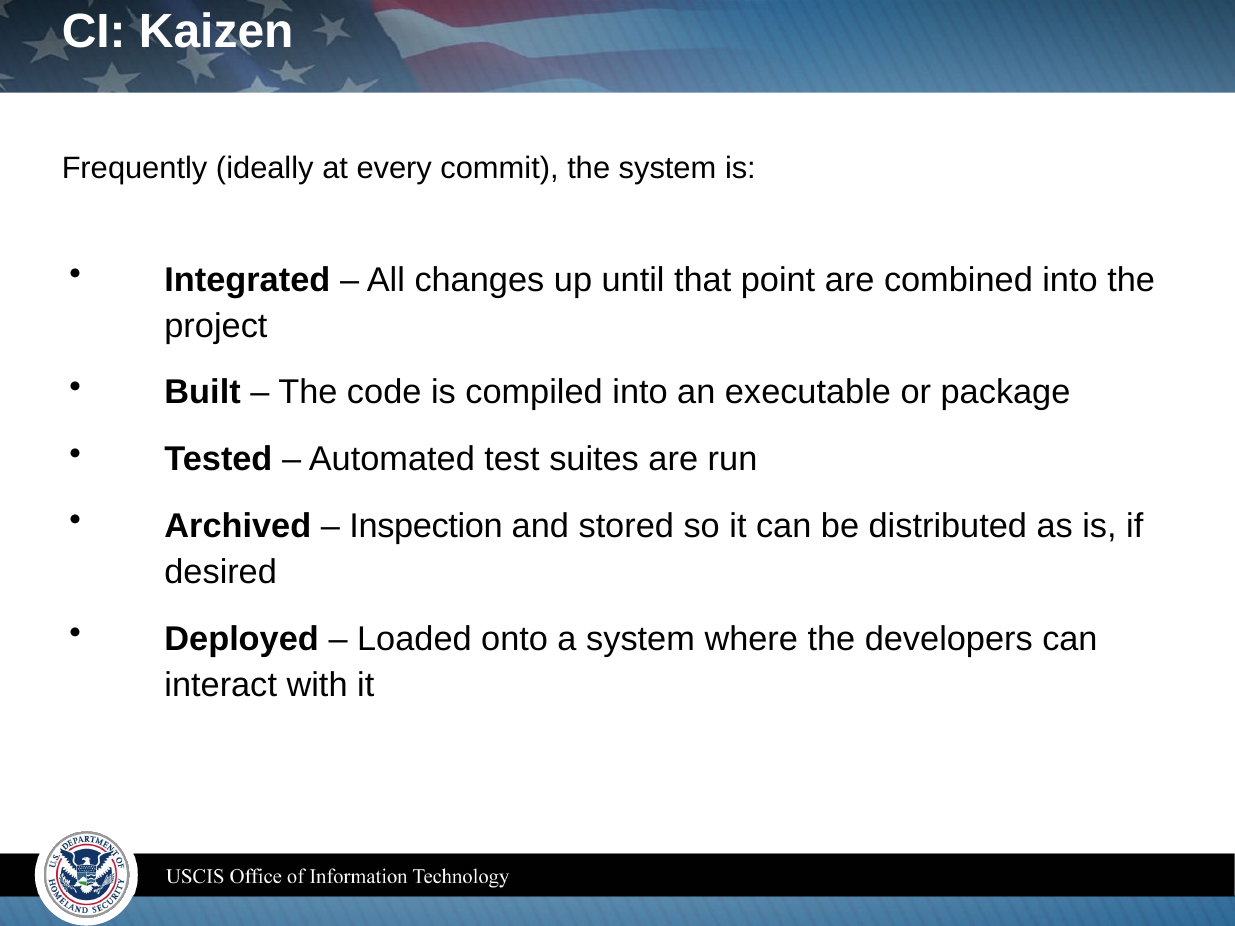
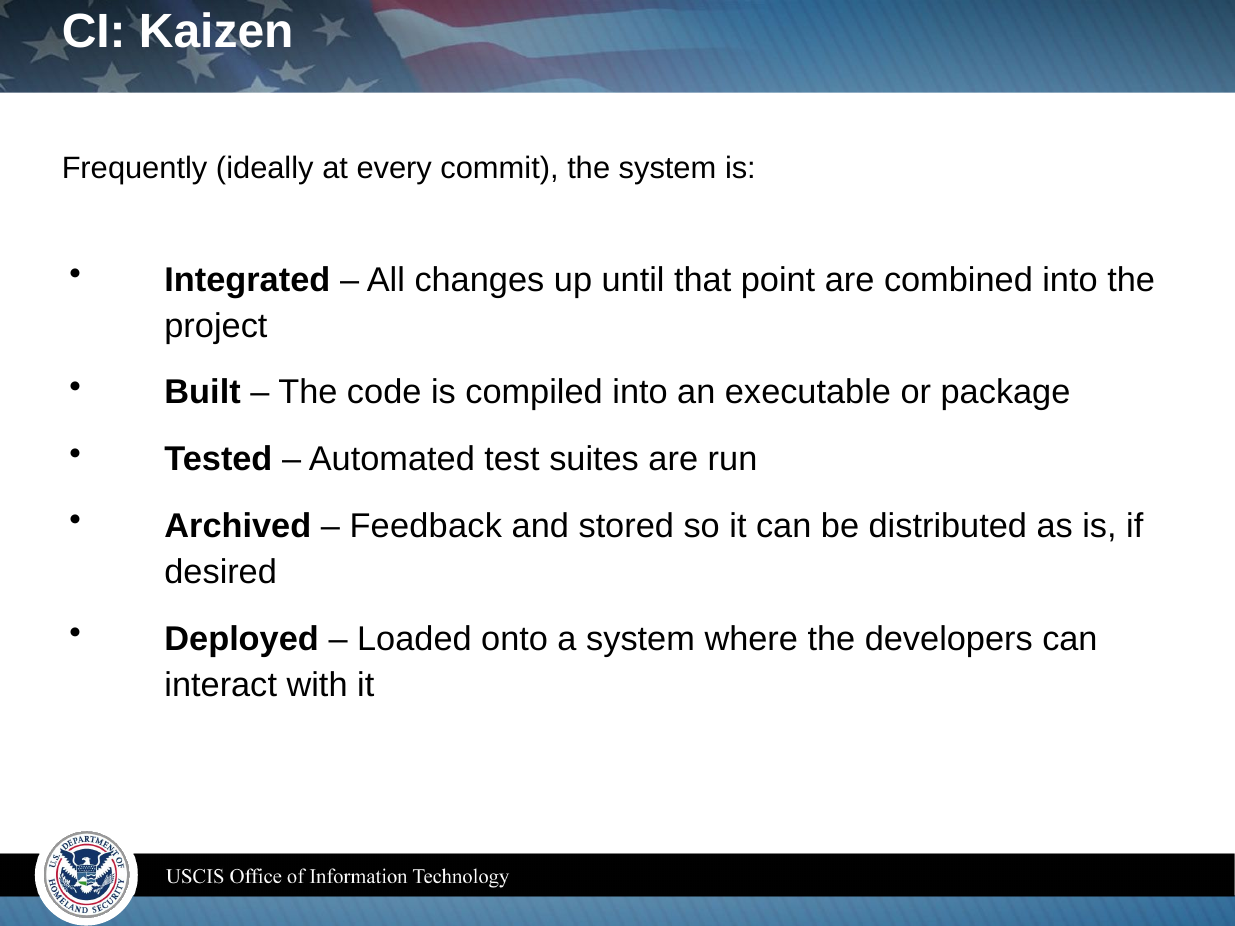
Inspection: Inspection -> Feedback (426, 526)
